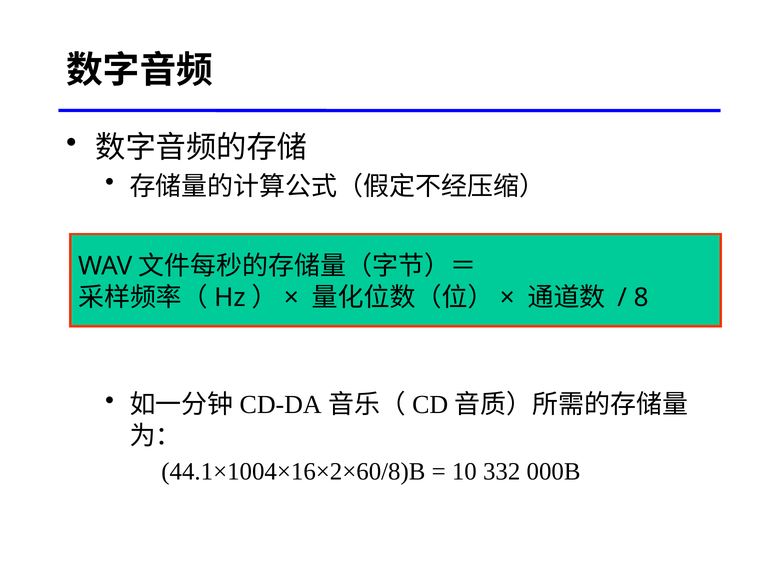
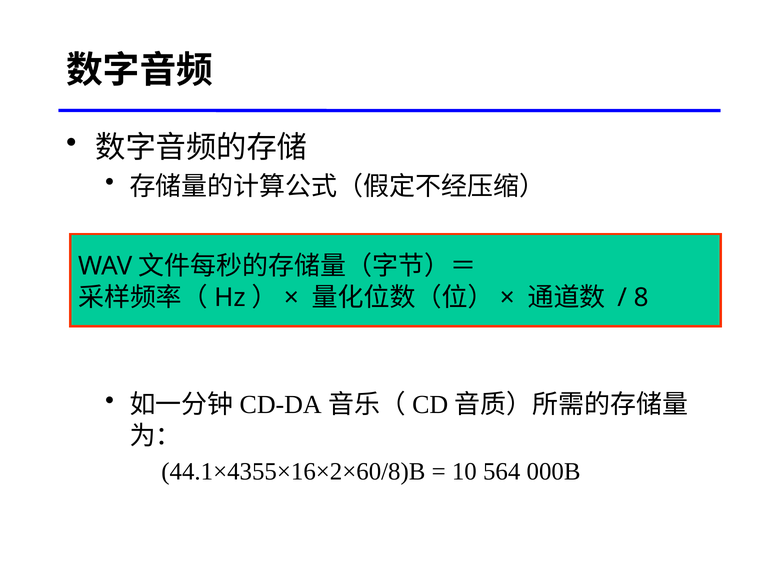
44.1×1004×16×2×60/8)B: 44.1×1004×16×2×60/8)B -> 44.1×4355×16×2×60/8)B (293, 471)
332: 332 -> 564 (502, 471)
